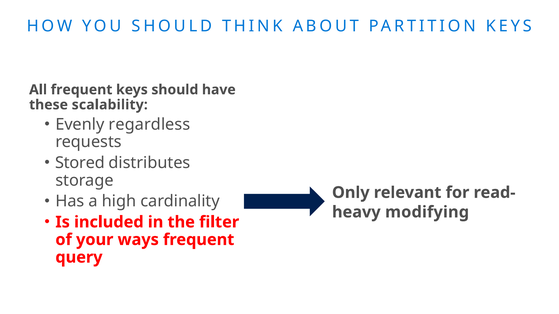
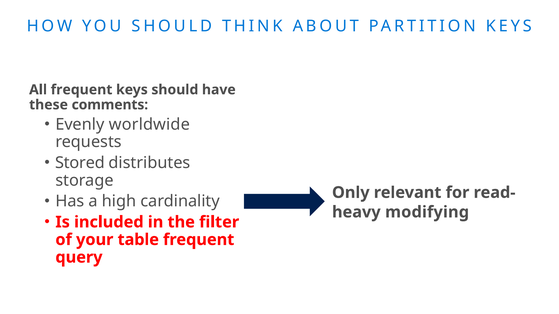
scalability: scalability -> comments (110, 105)
regardless: regardless -> worldwide (149, 125)
ways: ways -> table (138, 240)
